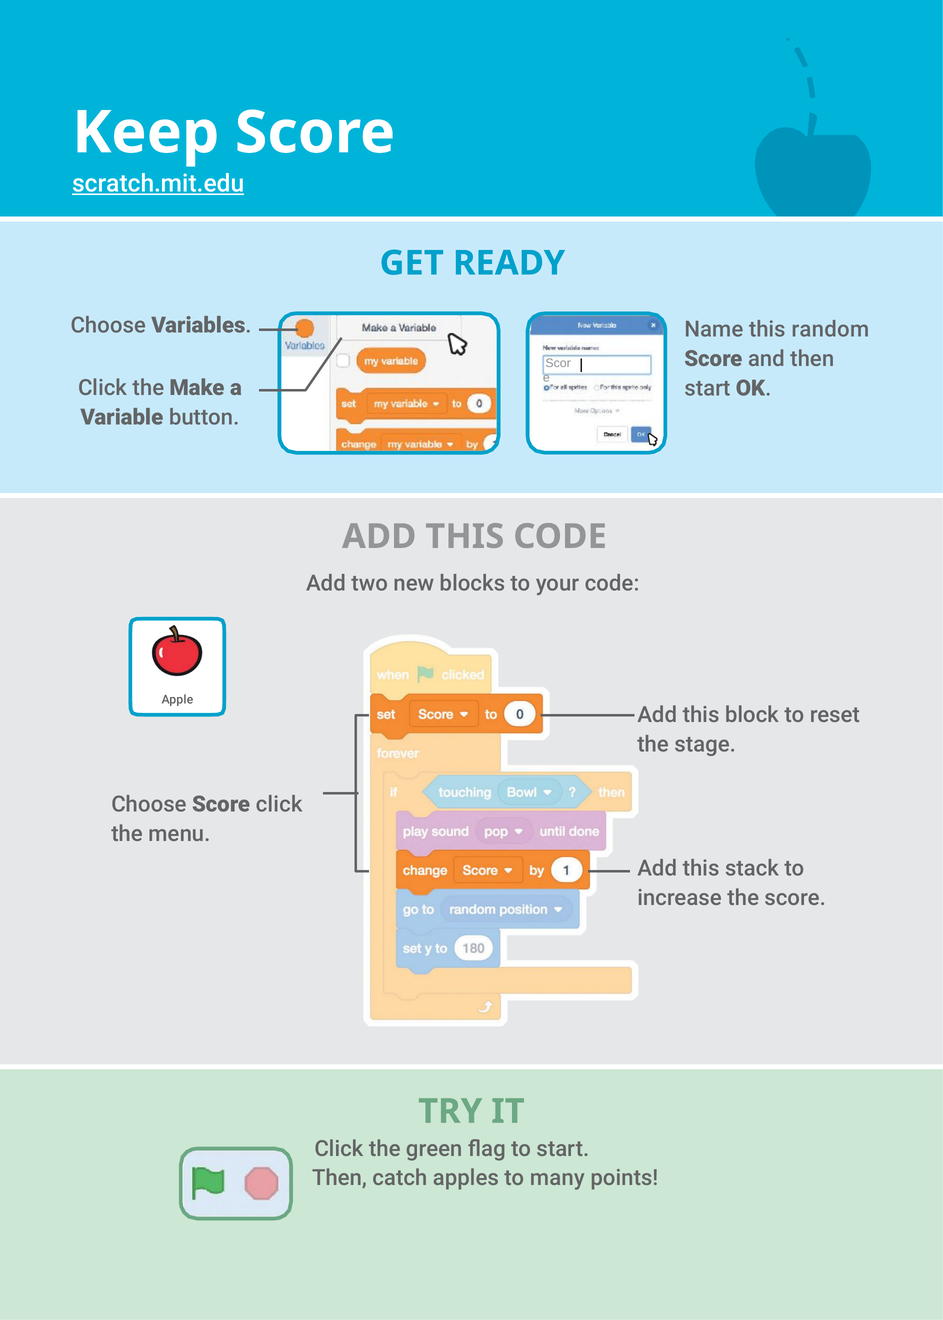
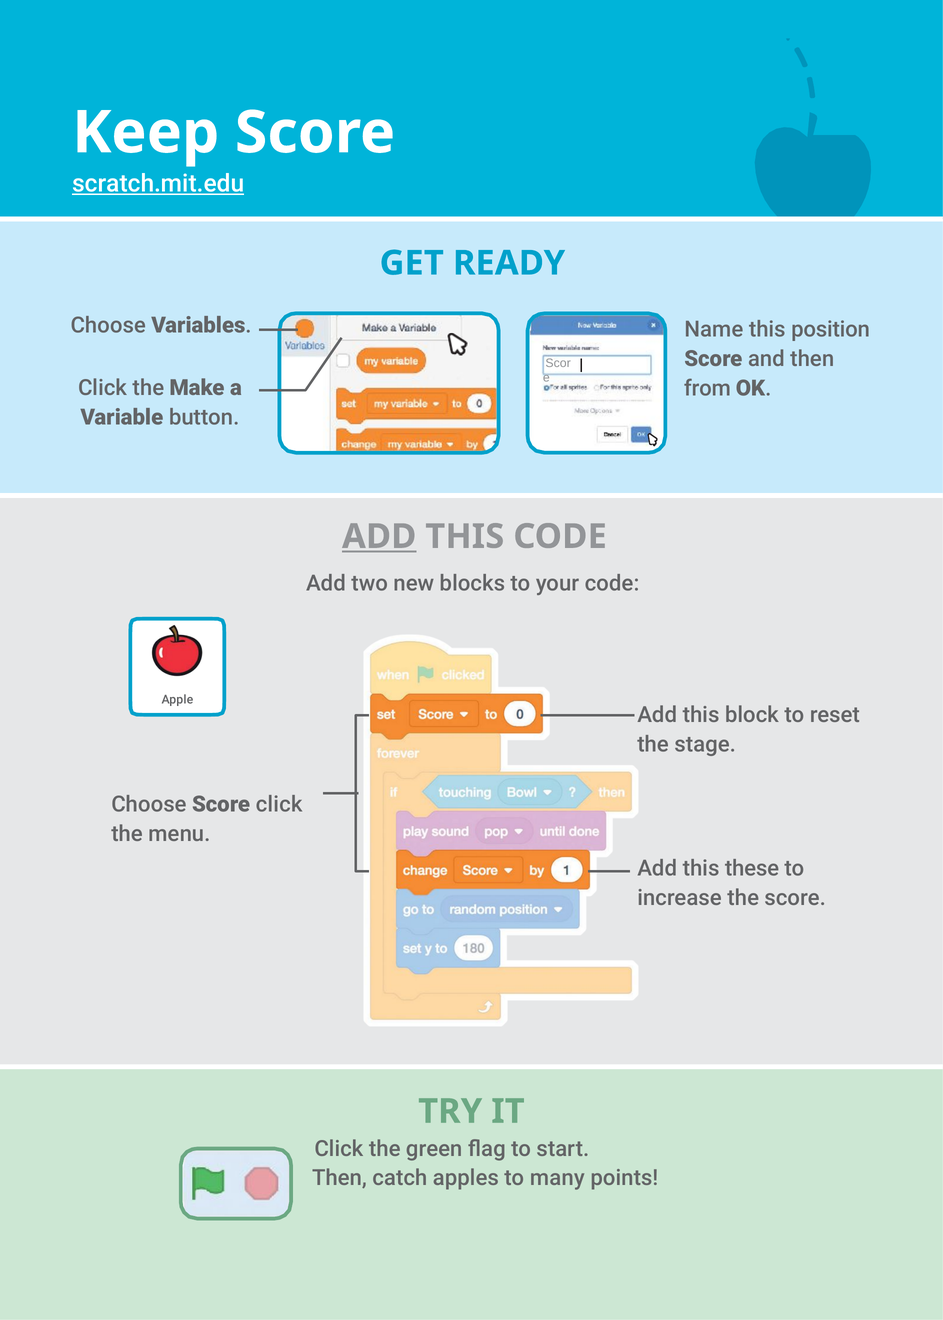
random: random -> position (831, 330)
start: start -> from (707, 389)
ADD underline: none -> present (379, 537)
stack: stack -> these (752, 869)
